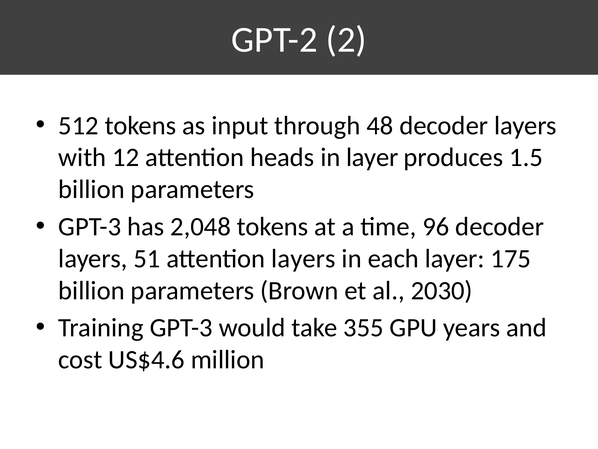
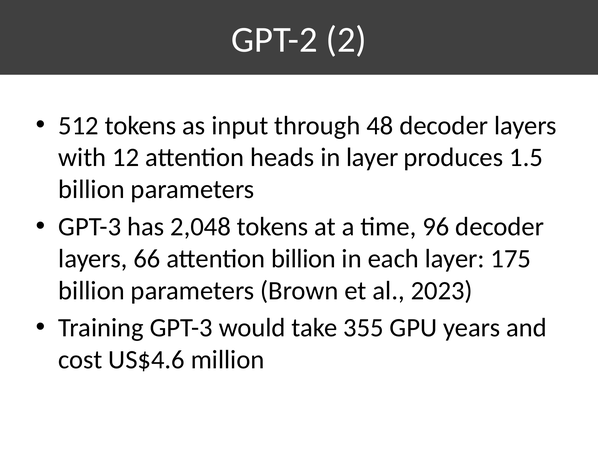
51: 51 -> 66 (147, 258)
attention layers: layers -> billion (304, 258)
2030: 2030 -> 2023 (442, 290)
